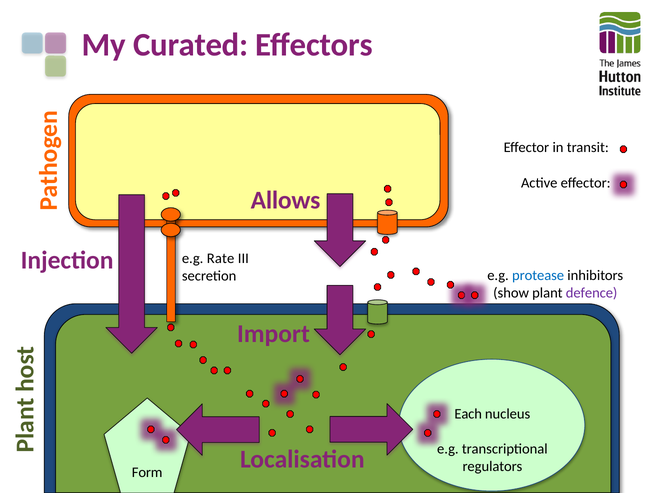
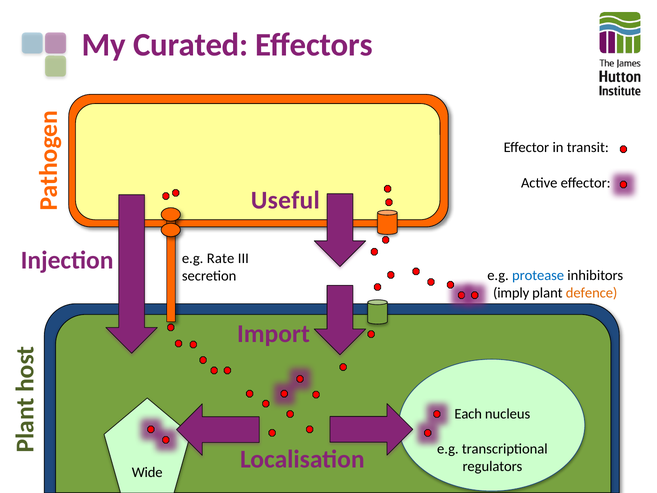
Allows: Allows -> Useful (285, 200)
show: show -> imply (511, 293)
defence colour: purple -> orange (592, 293)
Form: Form -> Wide (147, 472)
